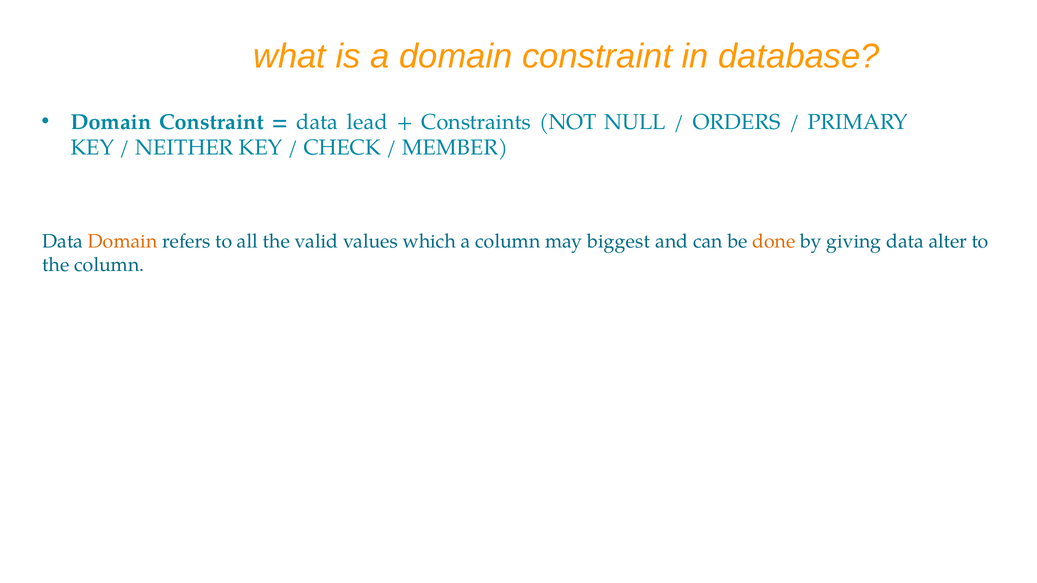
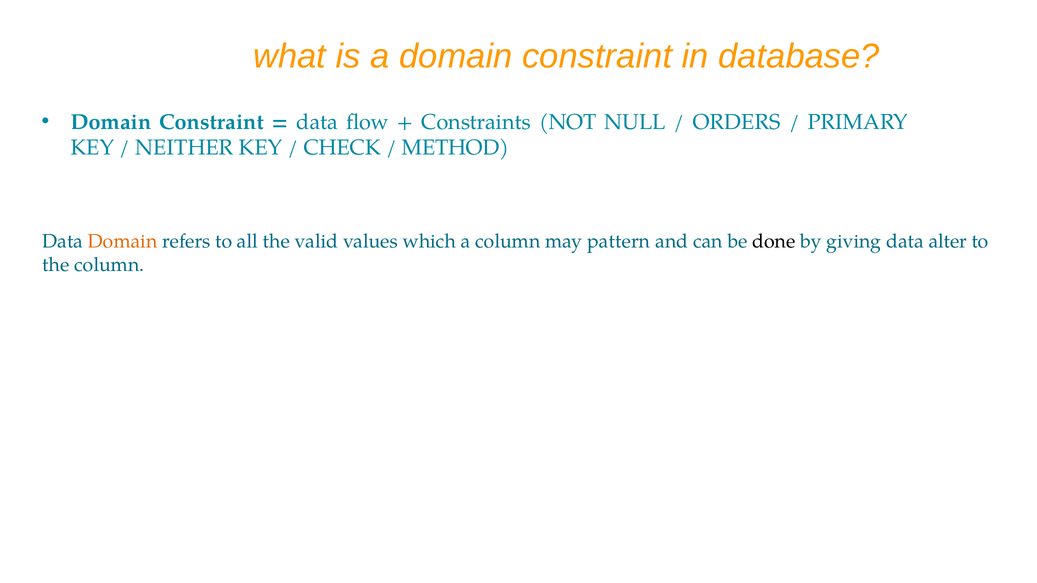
lead: lead -> flow (368, 122)
MEMBER: MEMBER -> METHOD (456, 148)
biggest: biggest -> pattern (619, 242)
done colour: orange -> black (774, 242)
